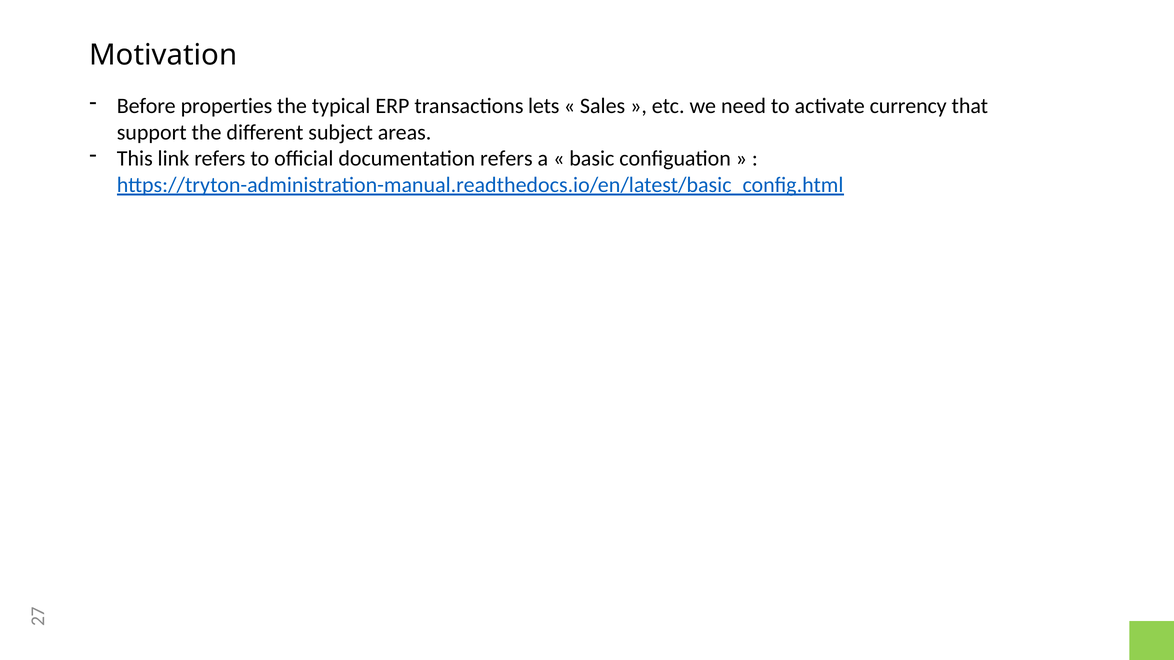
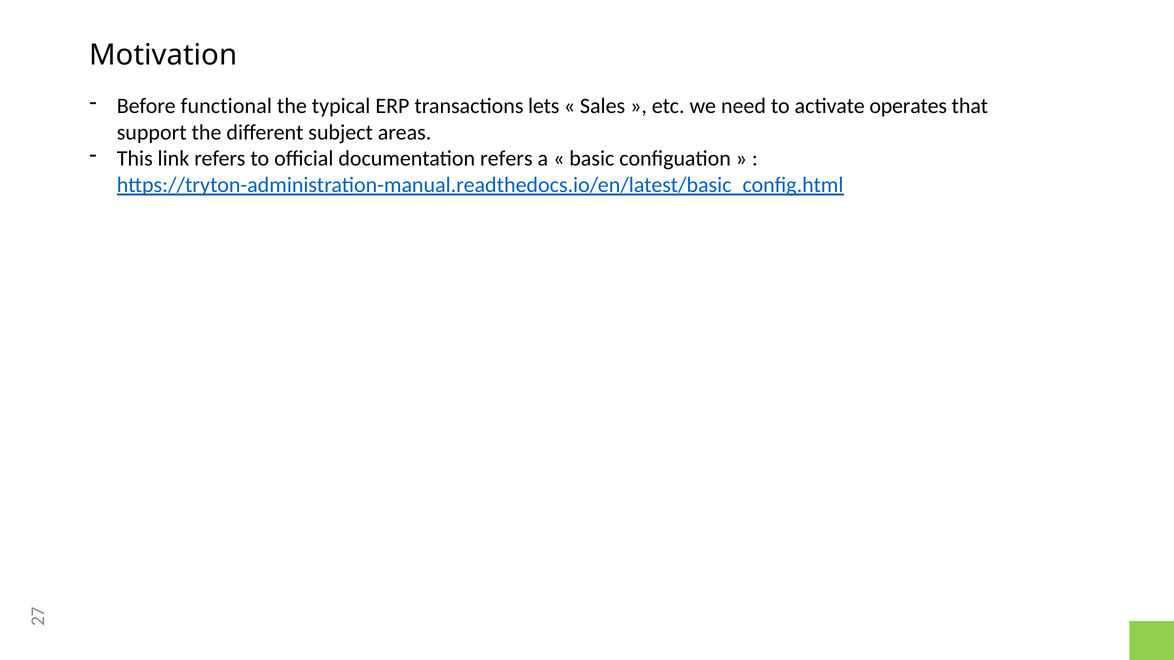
properties: properties -> functional (226, 106)
currency: currency -> operates (908, 106)
